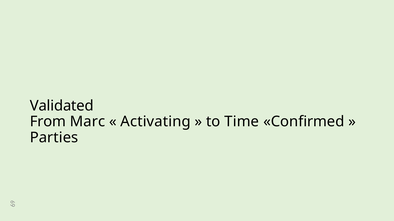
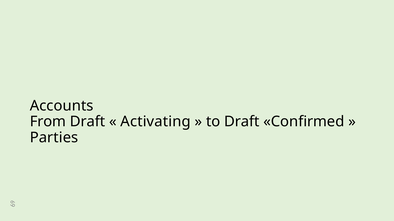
Validated: Validated -> Accounts (62, 106)
From Marc: Marc -> Draft (88, 122)
to Time: Time -> Draft (242, 122)
